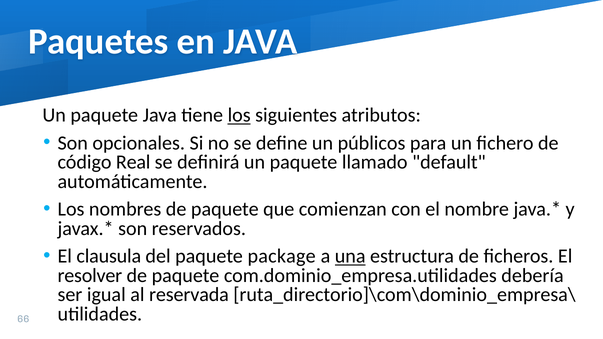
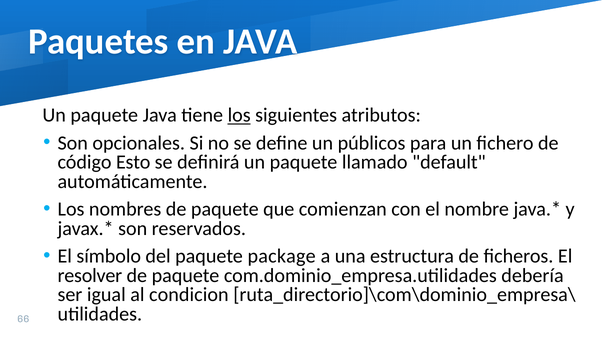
Real: Real -> Esto (133, 162)
clausula: clausula -> símbolo (109, 256)
una underline: present -> none (350, 256)
reservada: reservada -> condicion (189, 295)
